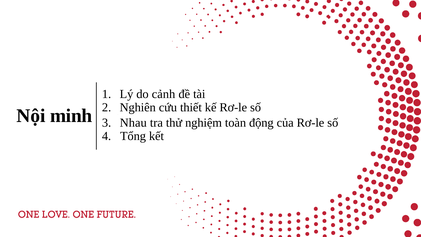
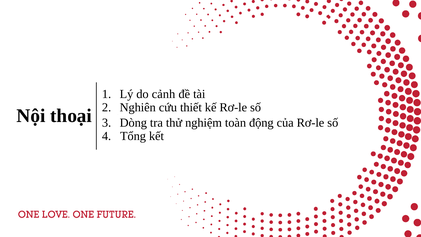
minh: minh -> thoại (71, 116)
Nhau: Nhau -> Dòng (133, 123)
